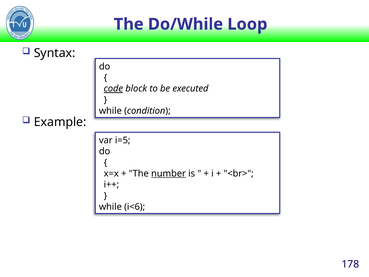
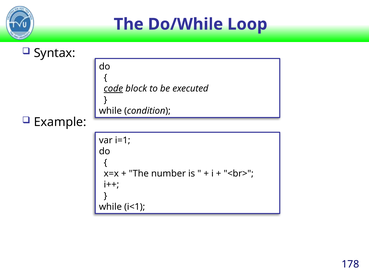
i=5: i=5 -> i=1 (123, 140)
number underline: present -> none (169, 173)
i<6: i<6 -> i<1 (135, 207)
